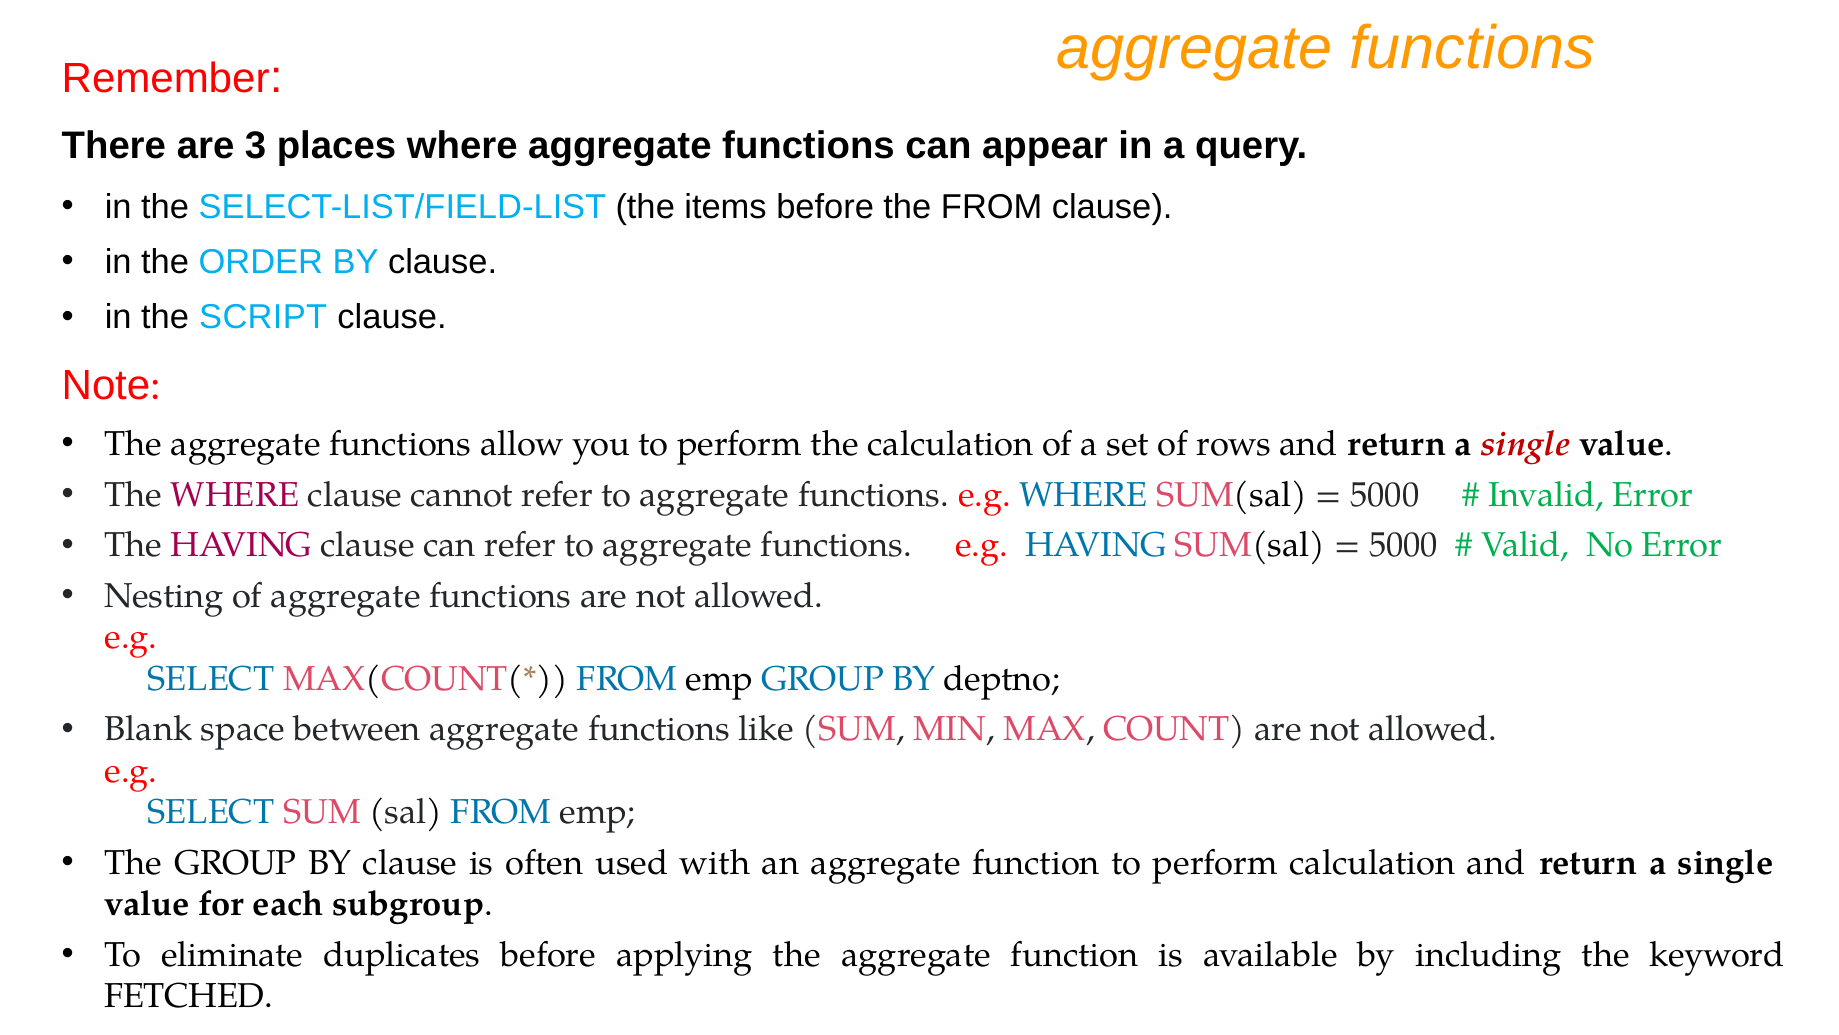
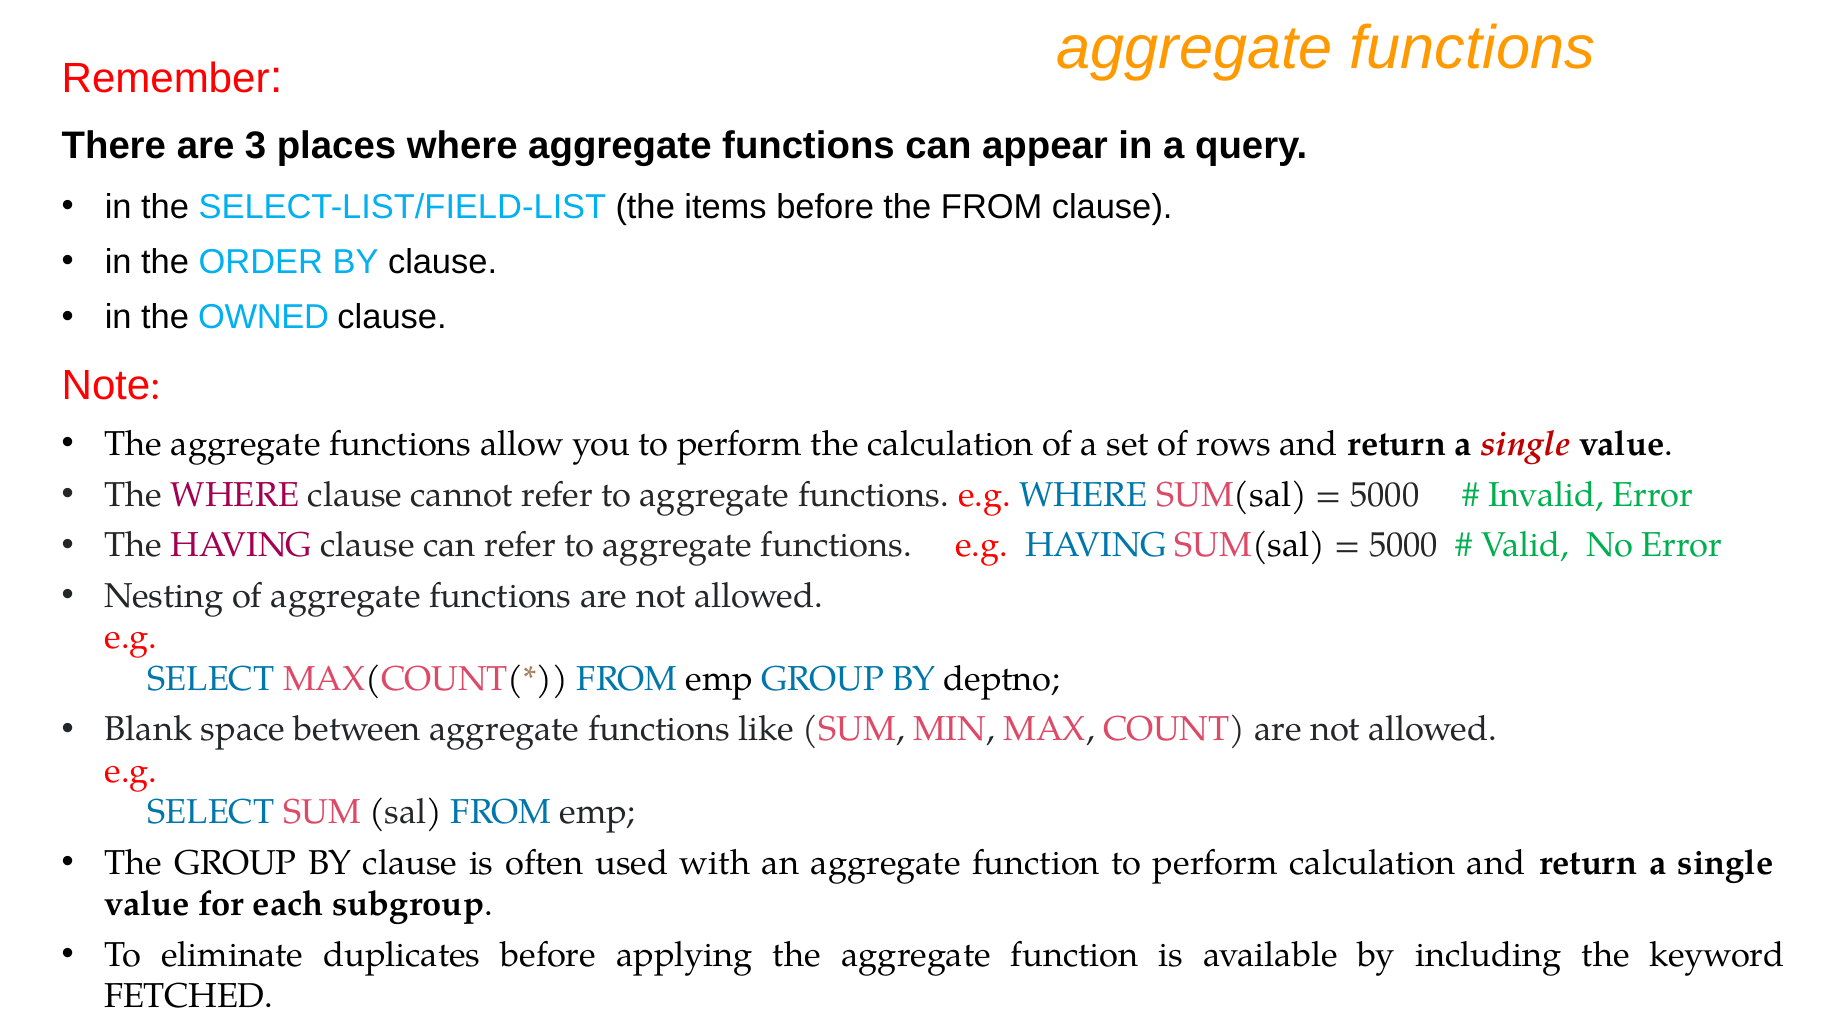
SCRIPT: SCRIPT -> OWNED (264, 317)
